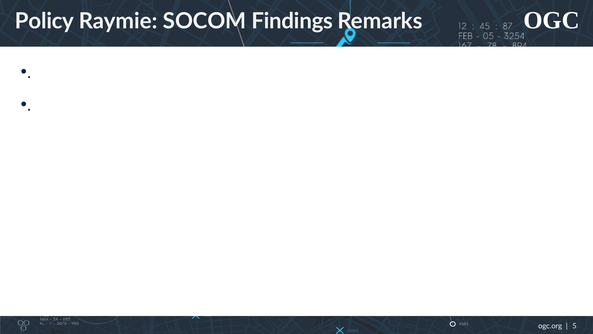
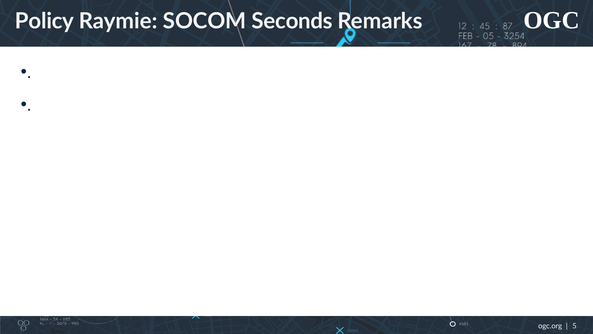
Findings: Findings -> Seconds (292, 21)
